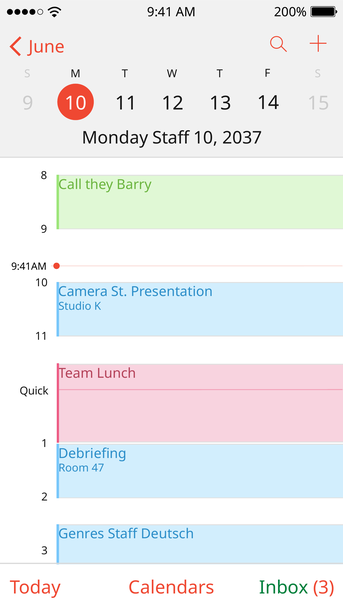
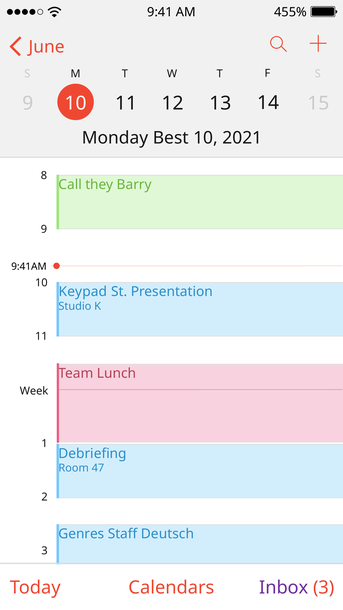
200%: 200% -> 455% (290, 12)
Monday Staff: Staff -> Best (171, 138)
2037: 2037 -> 2021 (242, 138)
Camera: Camera -> Keypad (83, 292)
Quick: Quick -> Week (34, 391)
Inbox colour: green -> purple (284, 588)
